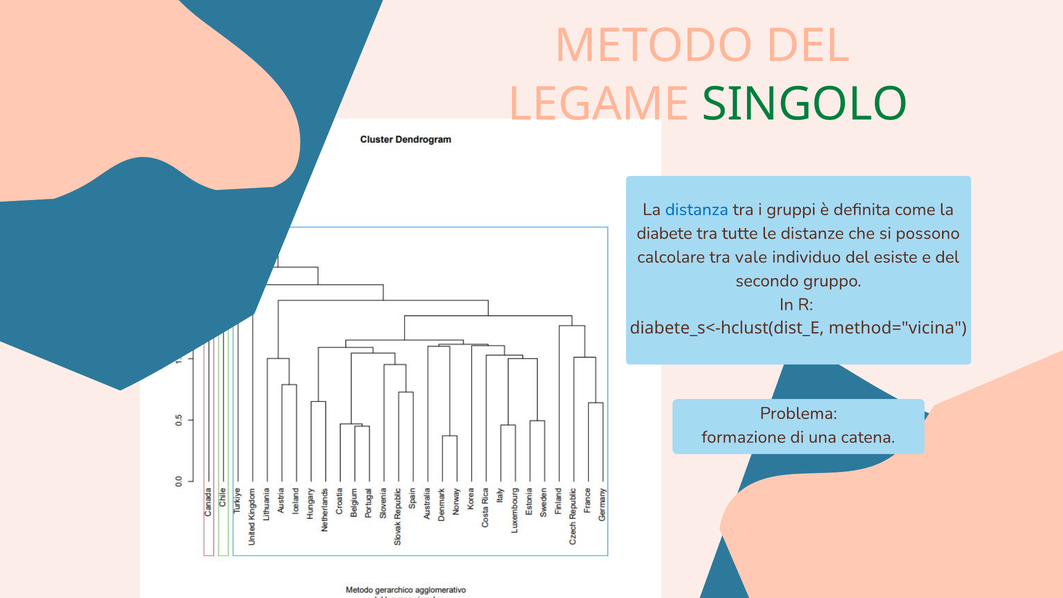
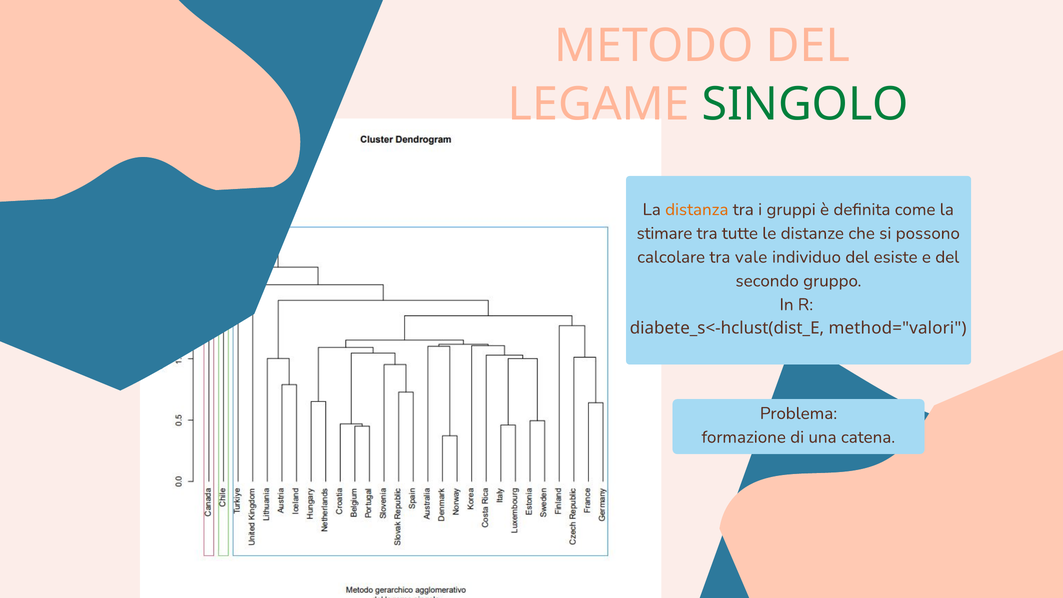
distanza colour: blue -> orange (697, 209)
diabete: diabete -> stimare (664, 233)
method="vicina: method="vicina -> method="valori (898, 328)
